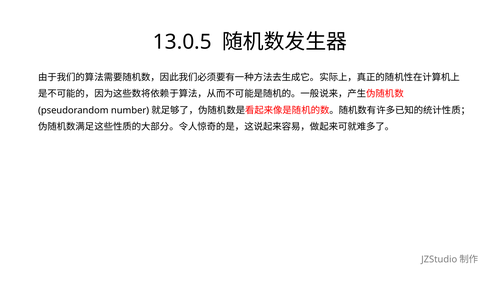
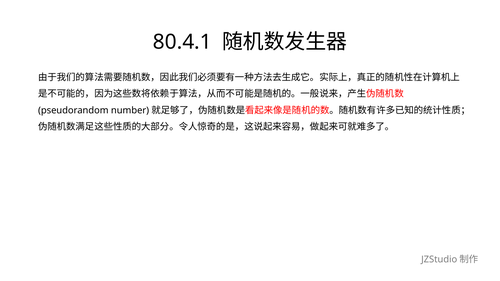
13.0.5: 13.0.5 -> 80.4.1 (182, 42)
